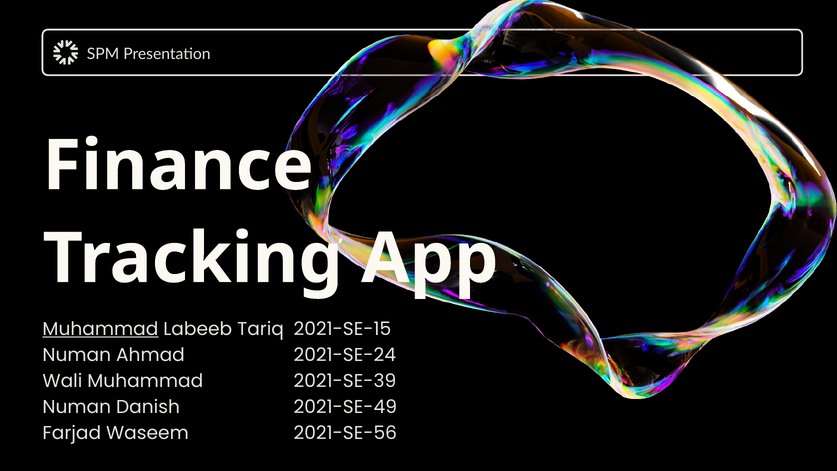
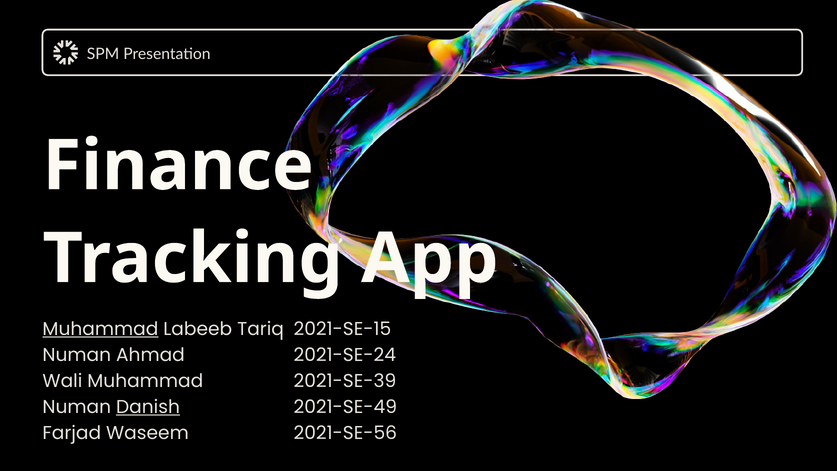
Danish underline: none -> present (148, 407)
